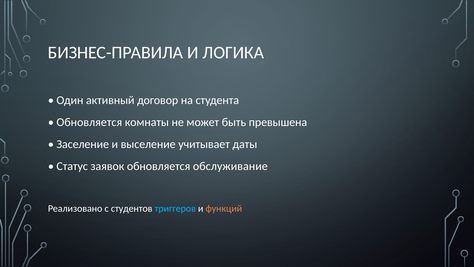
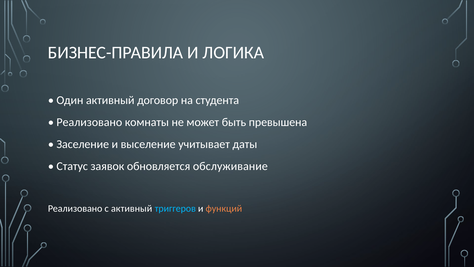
Обновляется: Обновляется -> Реализовано (89, 122)
с студентов: студентов -> активный (132, 208)
